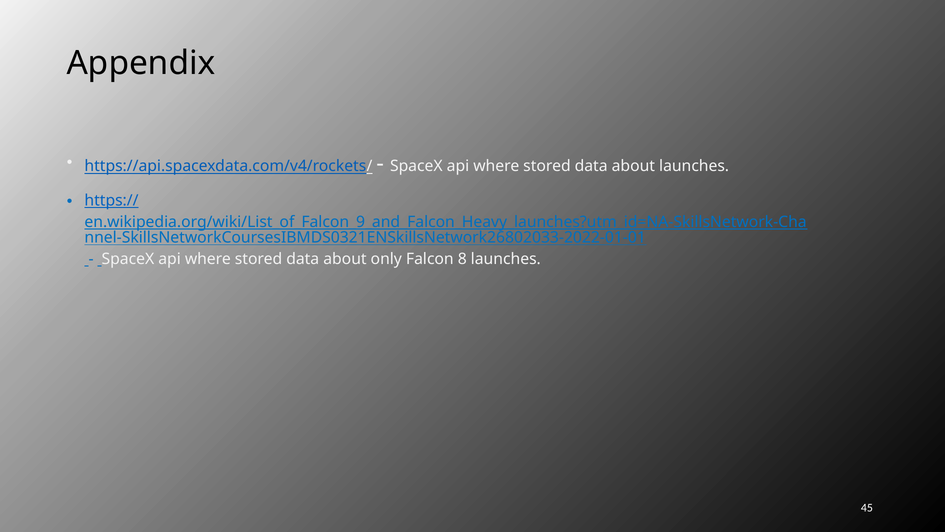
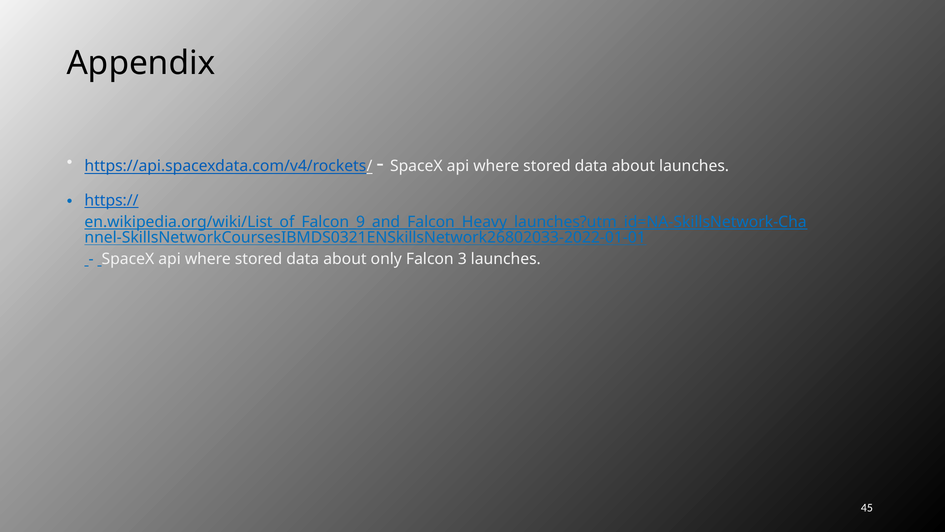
8: 8 -> 3 (462, 259)
